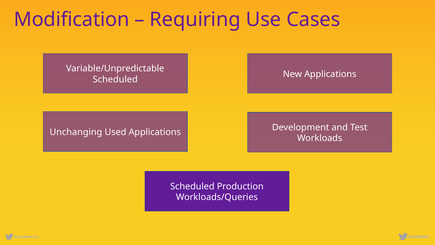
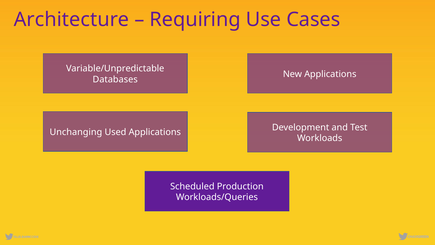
Modification: Modification -> Architecture (71, 20)
Scheduled: Scheduled -> Databases (115, 79)
